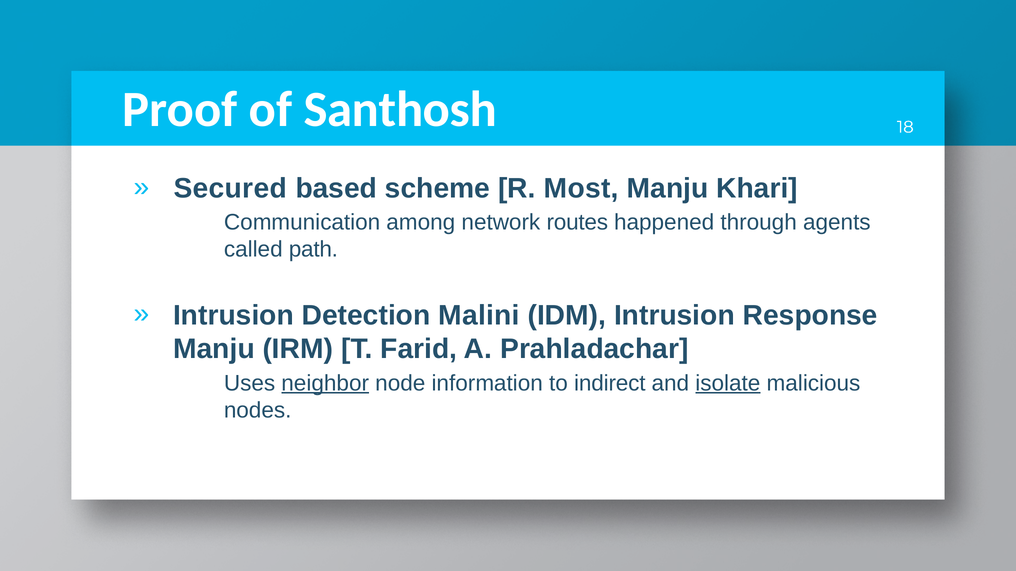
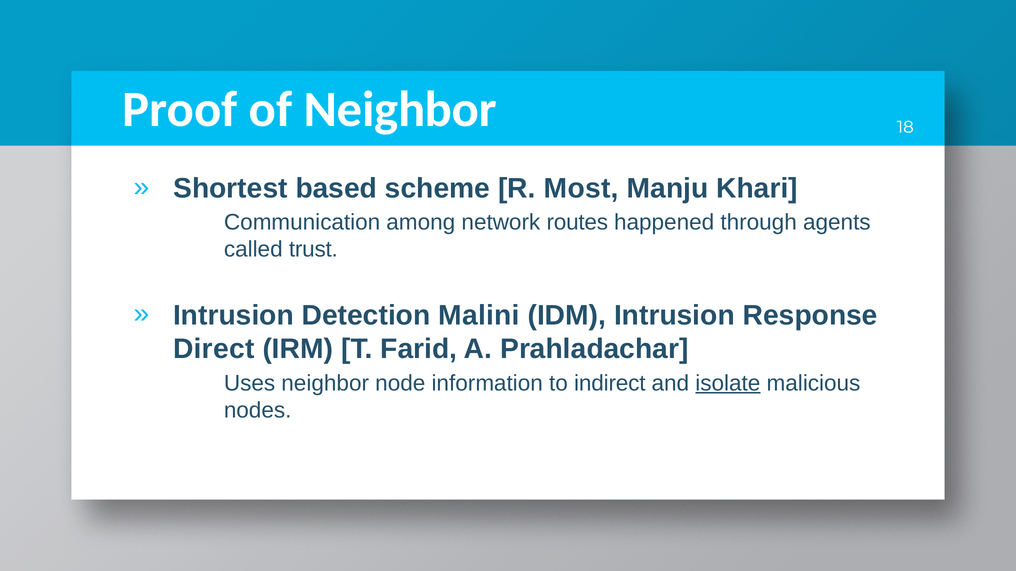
of Santhosh: Santhosh -> Neighbor (400, 110)
Secured: Secured -> Shortest (230, 189)
path: path -> trust (313, 250)
Manju: Manju -> Direct (214, 349)
neighbor underline: present -> none (325, 383)
